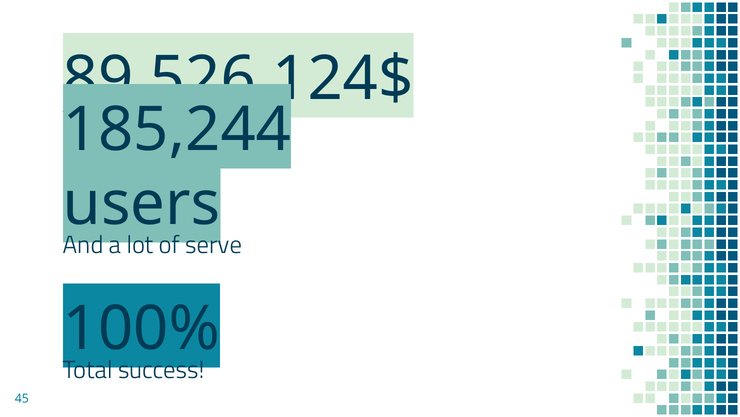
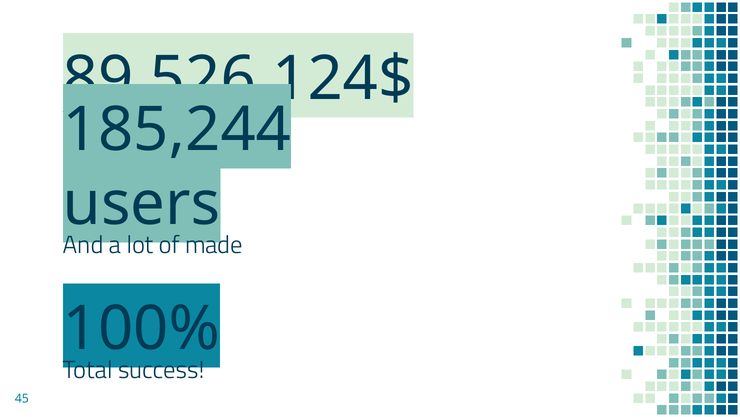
serve: serve -> made (214, 245)
